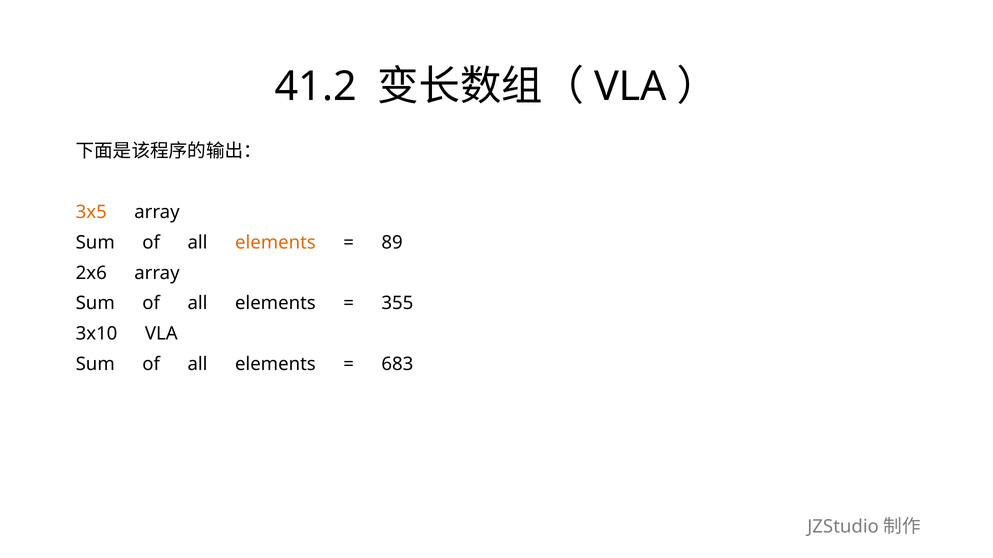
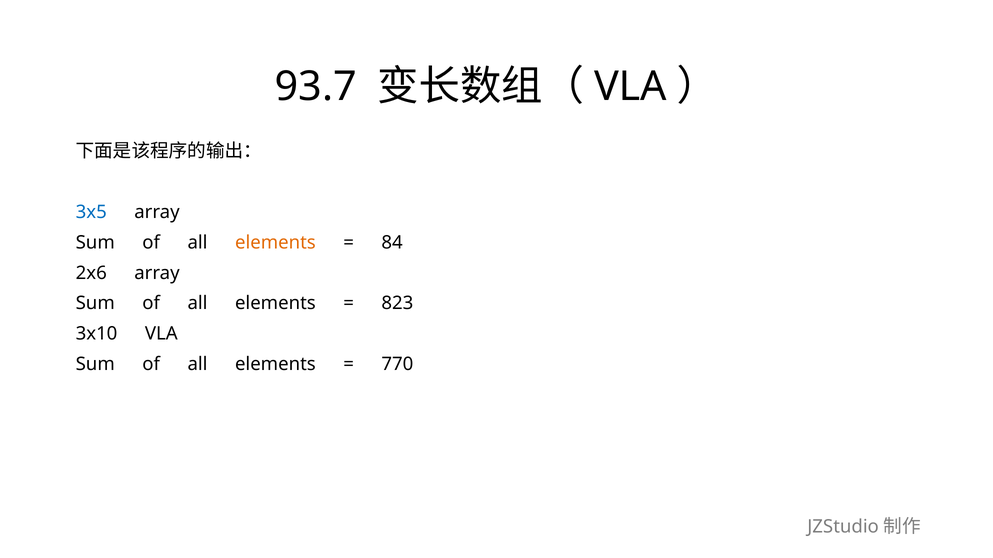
41.2: 41.2 -> 93.7 (316, 87)
3x5 colour: orange -> blue (91, 212)
89: 89 -> 84 (392, 243)
355: 355 -> 823 (397, 304)
683: 683 -> 770 (397, 365)
